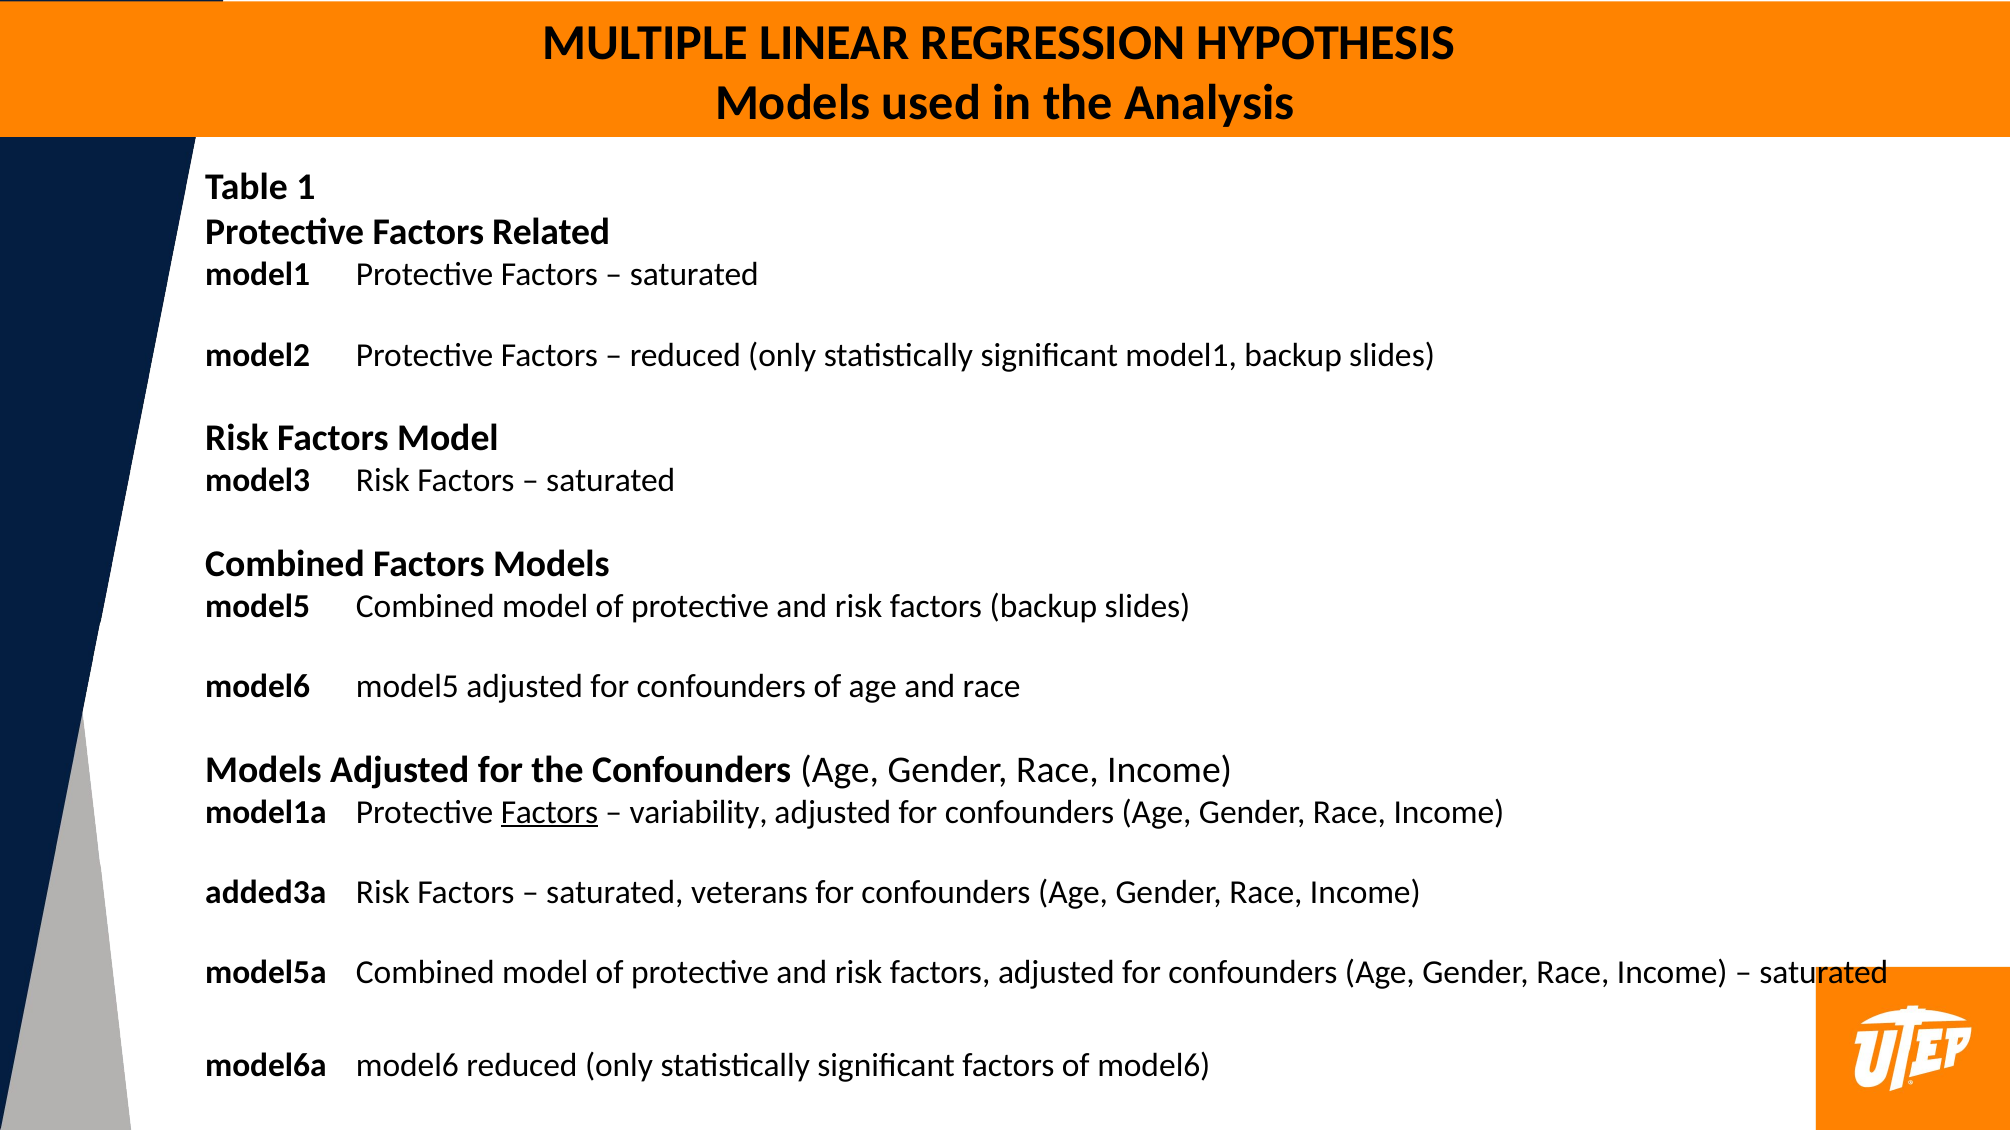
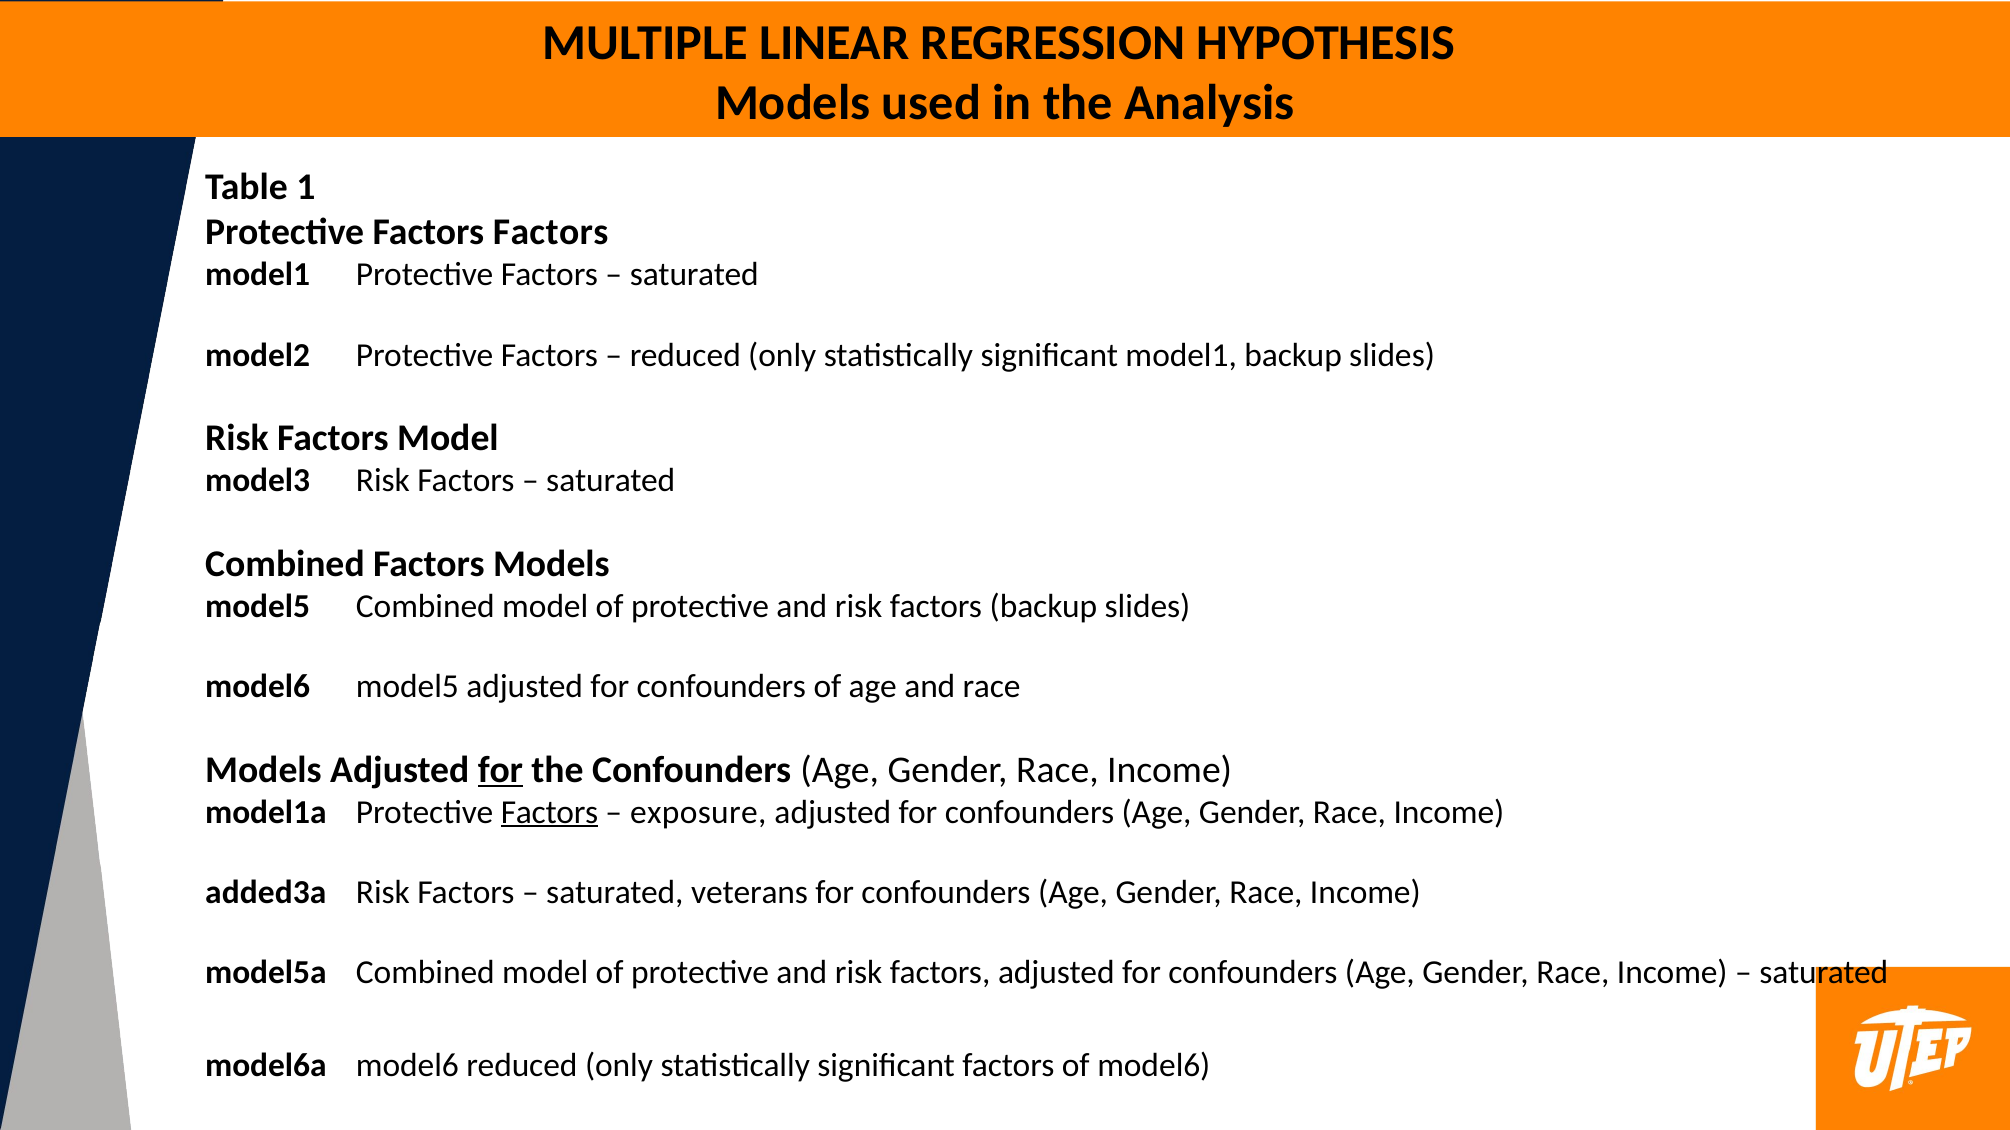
Factors Related: Related -> Factors (551, 233)
for underline: none -> present (500, 770)
variability: variability -> exposure (698, 812)
